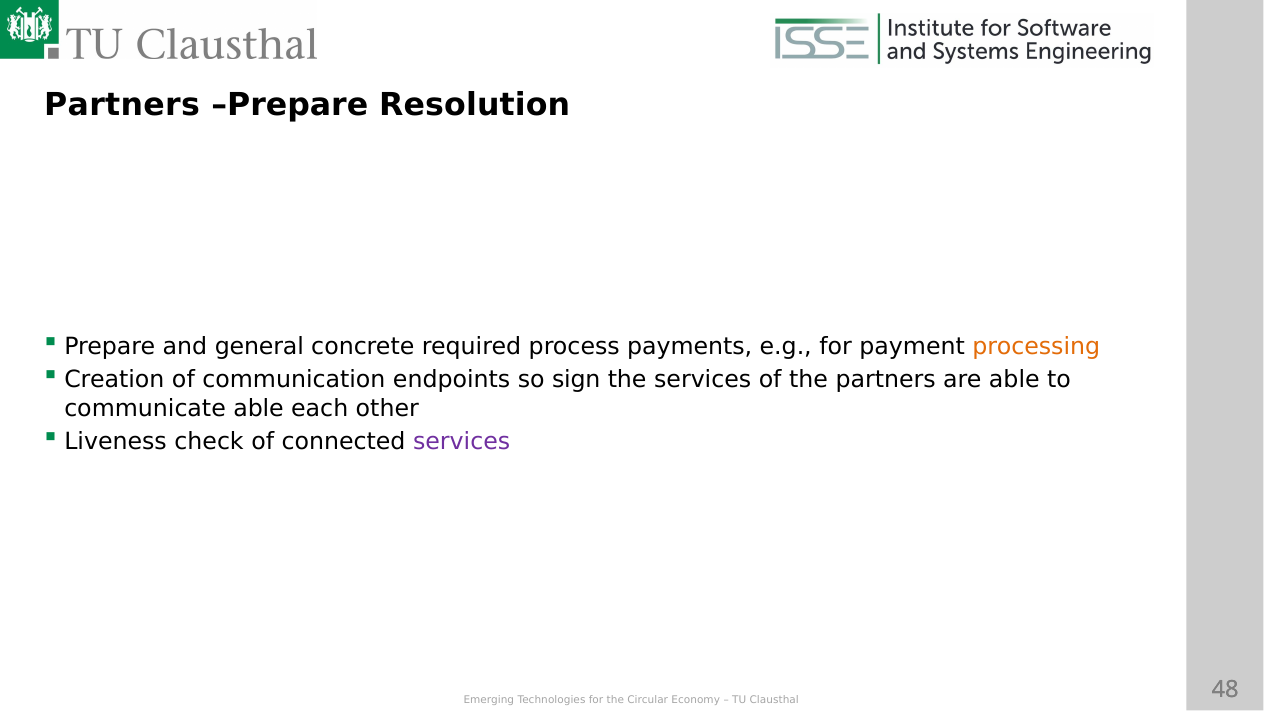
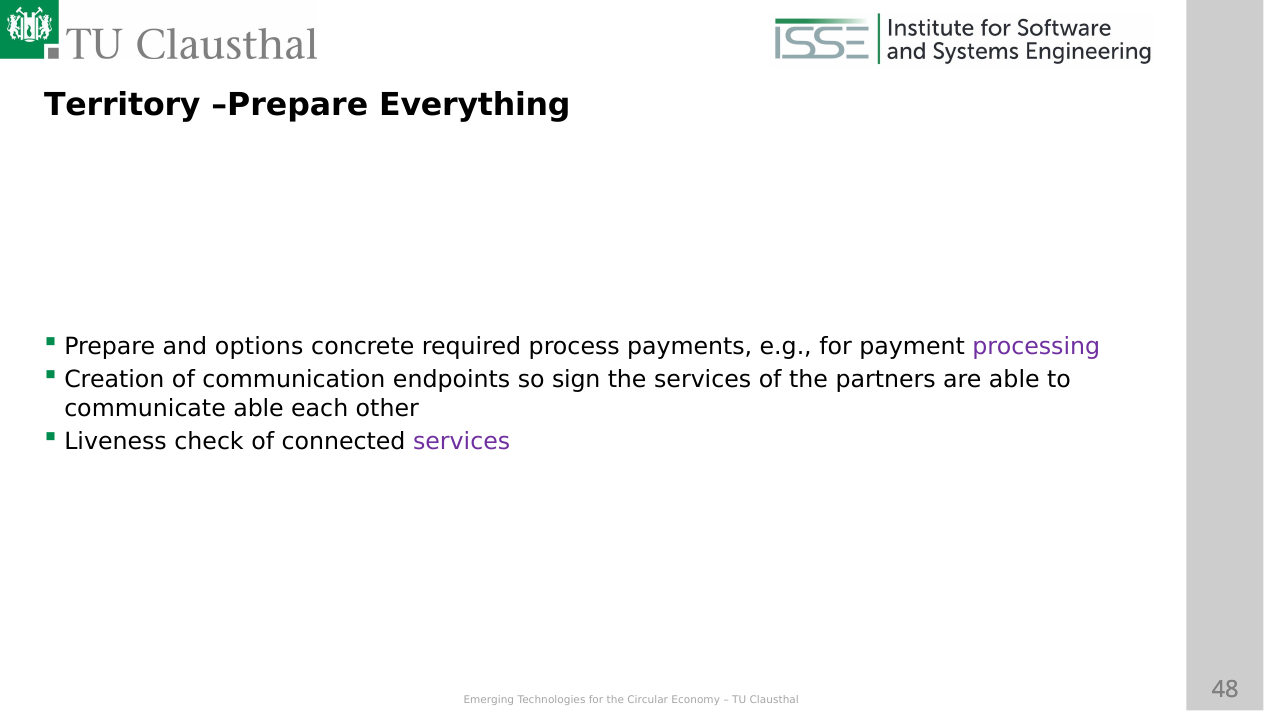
Partners: Partners -> Territory (122, 105)
Resolution: Resolution -> Everything (475, 105)
general: general -> options (259, 347)
processing colour: orange -> purple (1036, 347)
